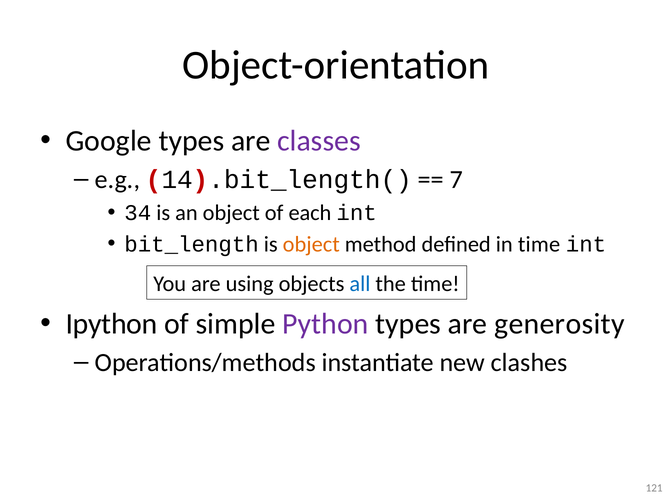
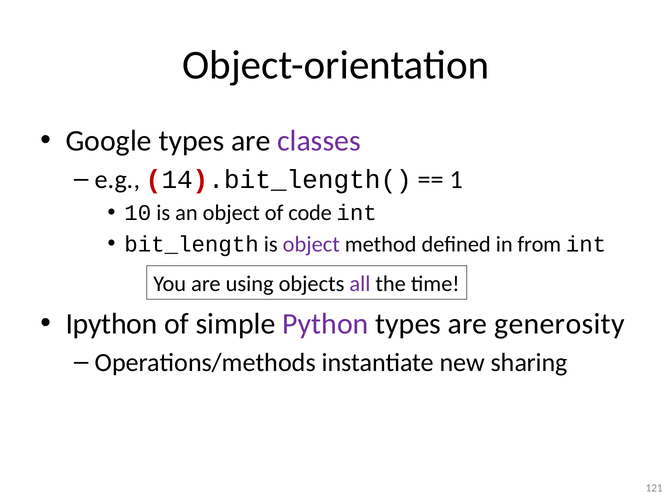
7: 7 -> 1 (456, 180)
34: 34 -> 10 (138, 213)
each: each -> code (310, 213)
object colour: orange -> purple (311, 244)
in time: time -> from (539, 244)
all colour: blue -> purple (360, 284)
clashes: clashes -> sharing (529, 362)
